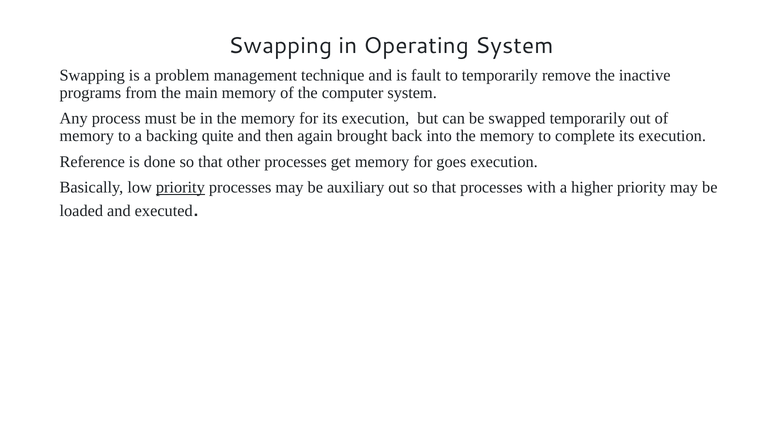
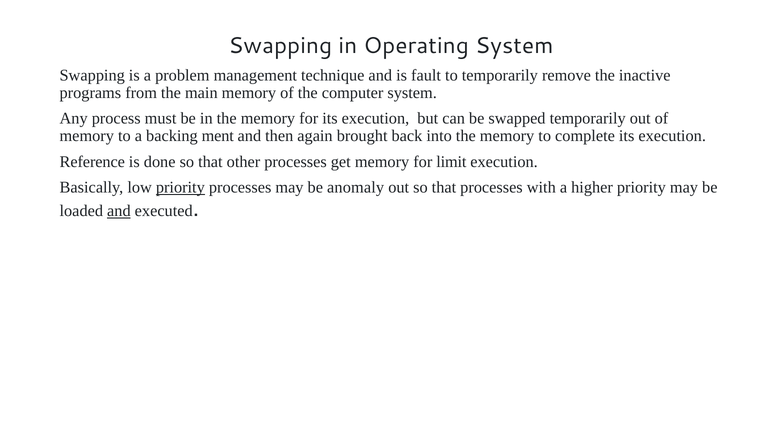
quite: quite -> ment (218, 136)
goes: goes -> limit (451, 162)
auxiliary: auxiliary -> anomaly (356, 188)
and underline: none -> present (119, 211)
